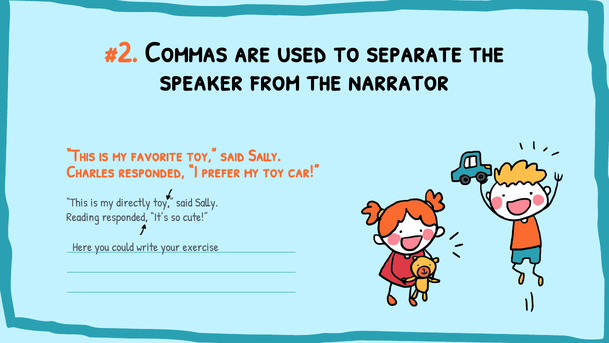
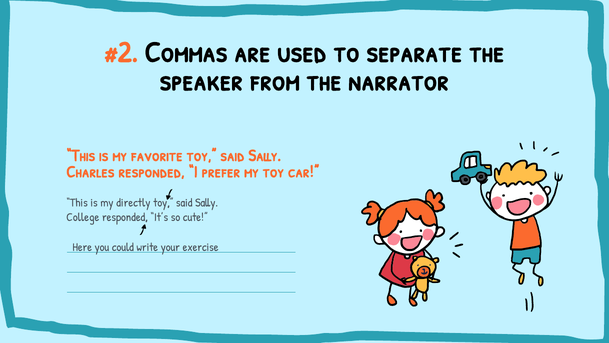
Reading: Reading -> College (83, 217)
